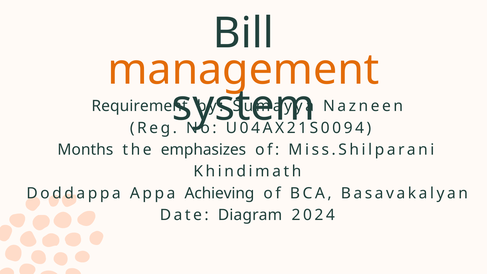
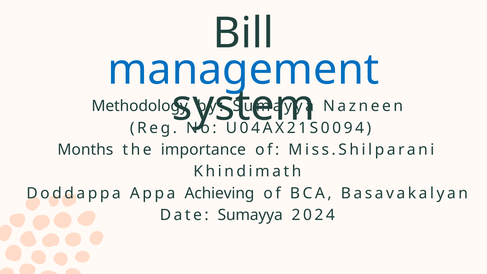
management colour: orange -> blue (243, 70)
Requirement: Requirement -> Methodology (140, 106)
emphasizes: emphasizes -> importance (203, 150)
Date Diagram: Diagram -> Sumayya (250, 215)
